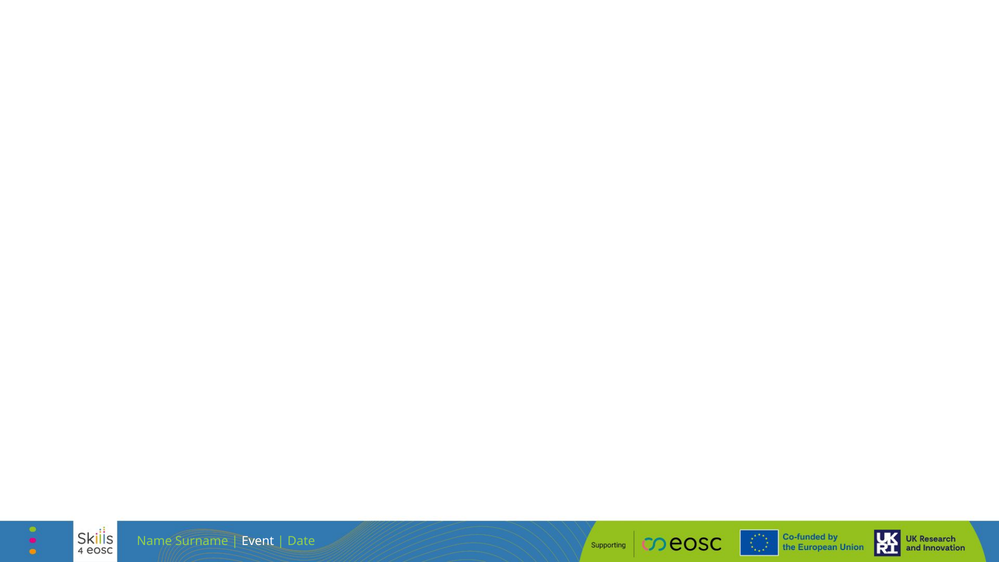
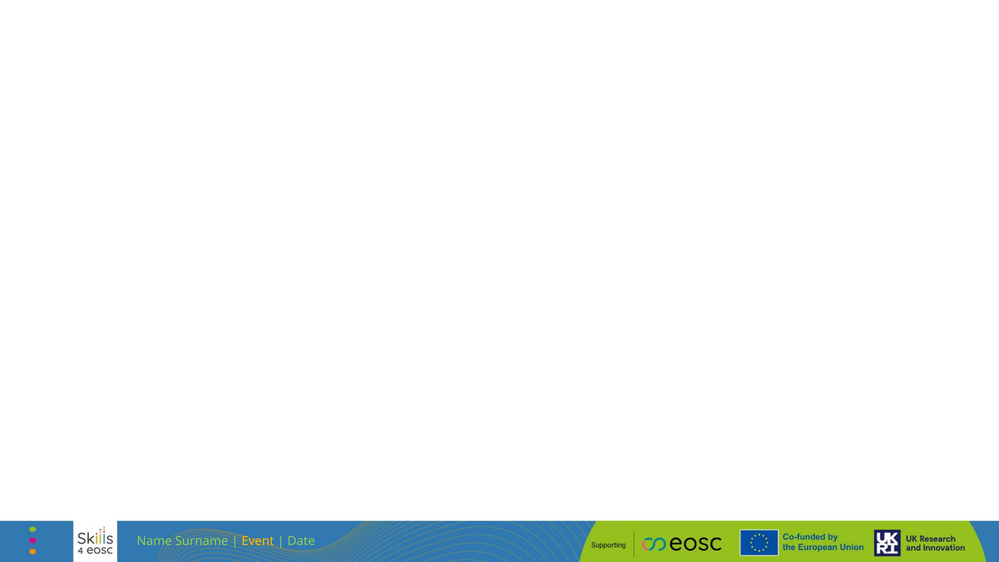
Event colour: white -> yellow (258, 541)
